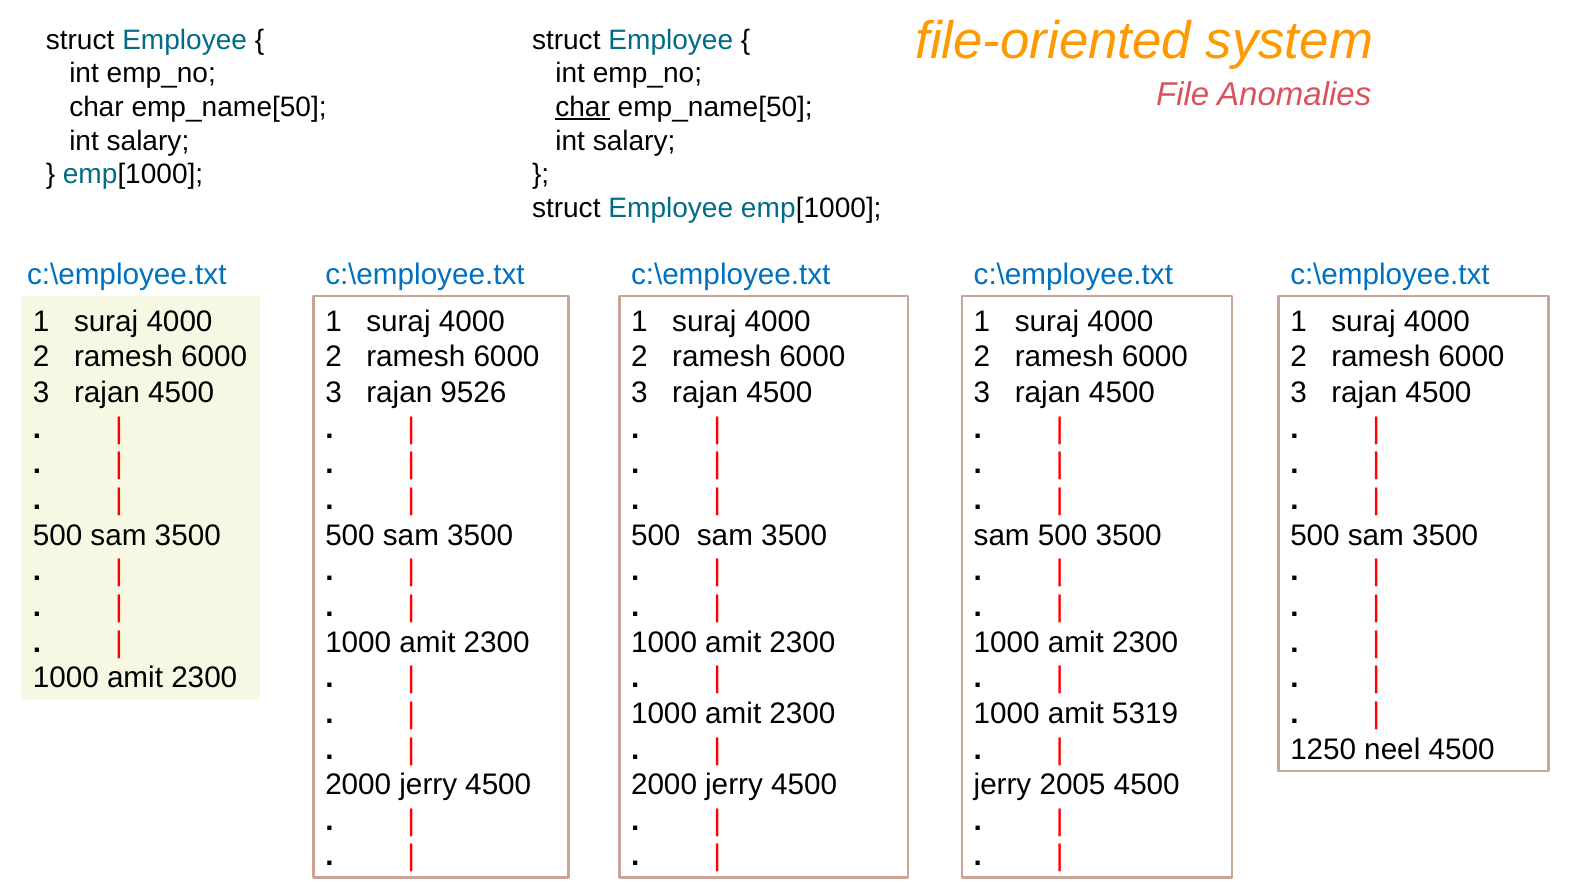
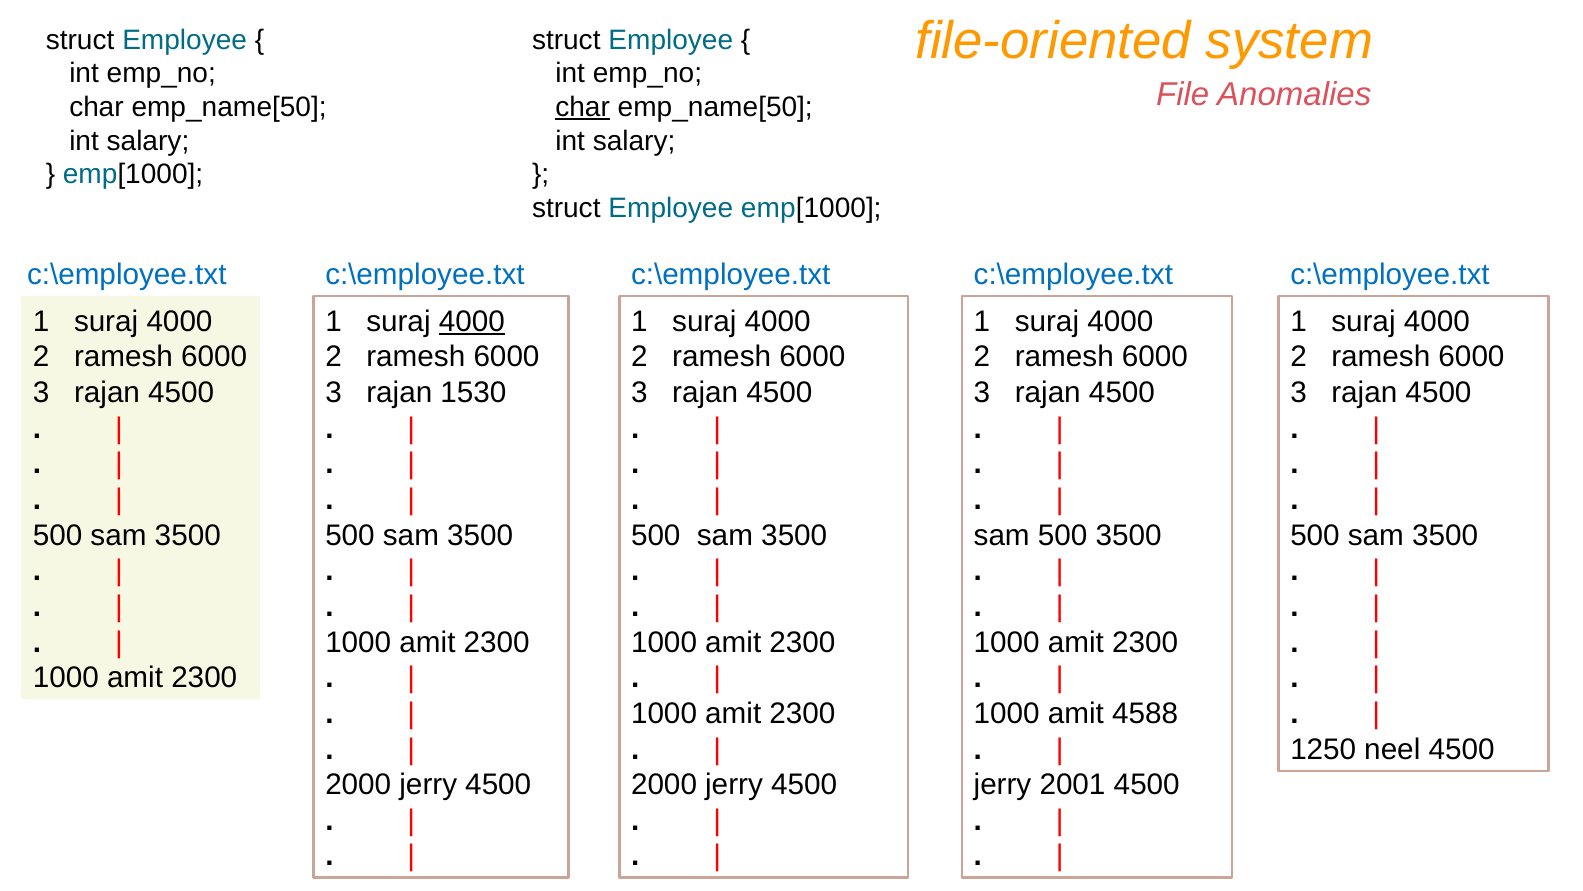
4000 underline: none -> present (472, 321)
9526: 9526 -> 1530 (473, 393)
5319: 5319 -> 4588 (1145, 713)
2005: 2005 -> 2001 (1073, 784)
